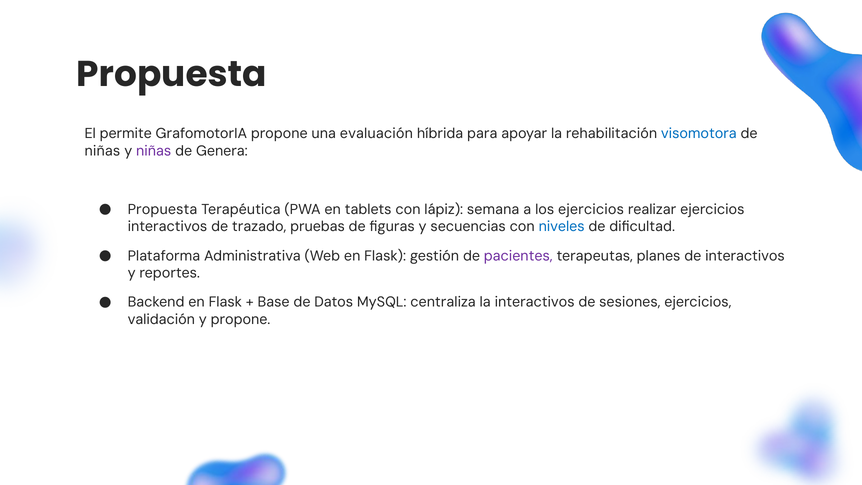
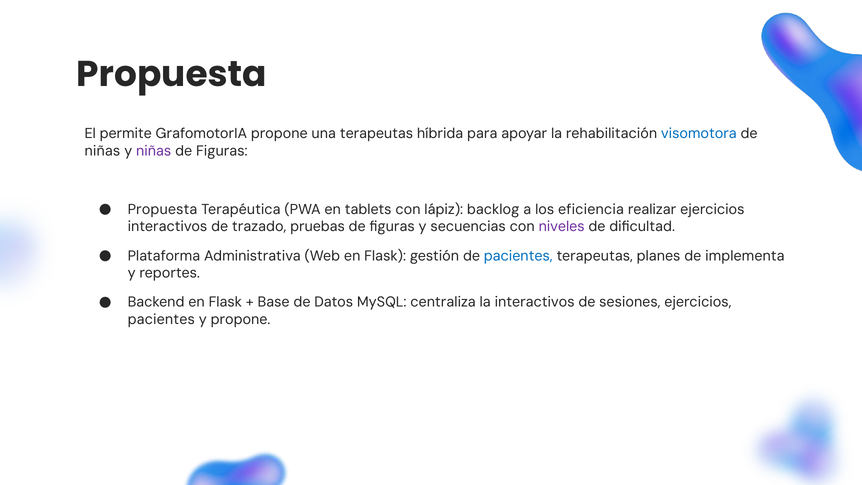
una evaluación: evaluación -> terapeutas (376, 134)
Genera: Genera -> Figuras (222, 151)
semana: semana -> backlog (493, 209)
los ejercicios: ejercicios -> eficiencia (591, 209)
niveles colour: blue -> purple (562, 227)
pacientes colour: purple -> blue (518, 256)
de interactivos: interactivos -> implementa (745, 256)
validación: validación -> pacientes (161, 319)
